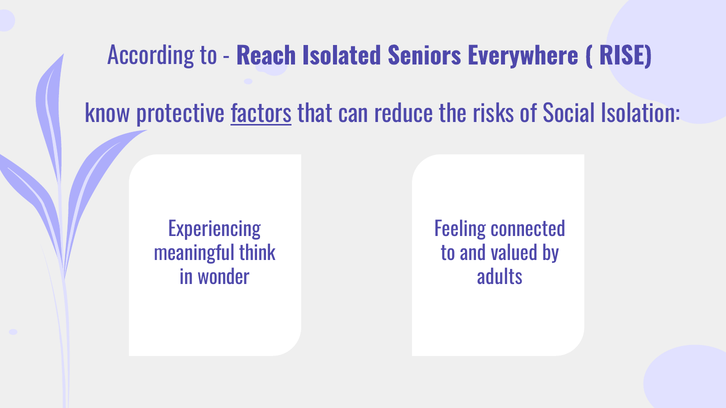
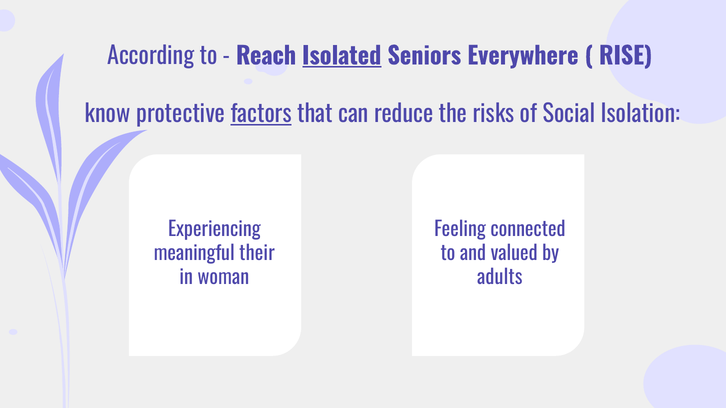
Isolated underline: none -> present (342, 56)
think: think -> their (257, 254)
wonder: wonder -> woman (223, 278)
